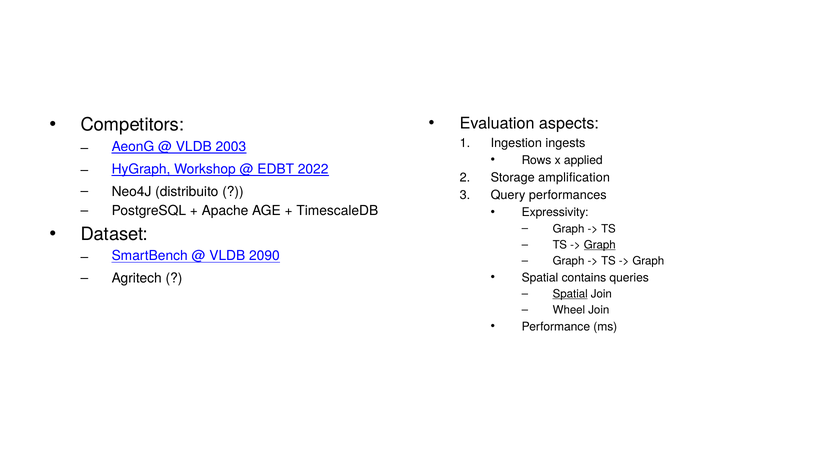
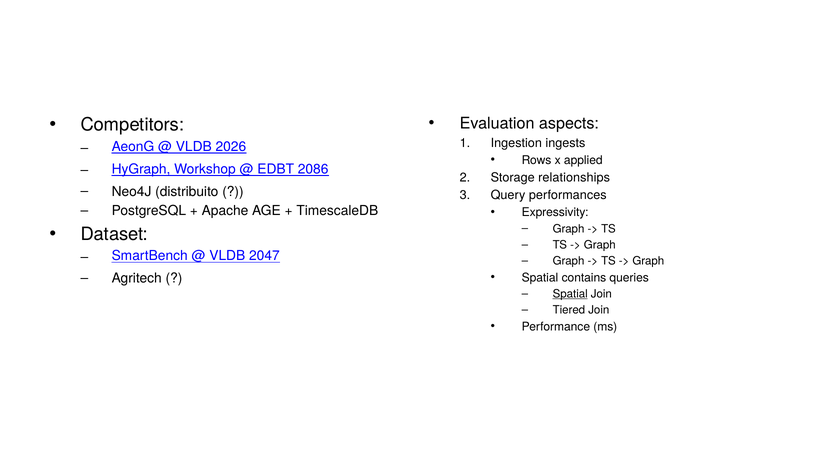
2003: 2003 -> 2026 (231, 147)
2022: 2022 -> 2086 (313, 169)
amplification: amplification -> relationships (574, 178)
Graph underline: present -> none (600, 245)
2090: 2090 -> 2047 (264, 256)
Wheel: Wheel -> Tiered (569, 310)
